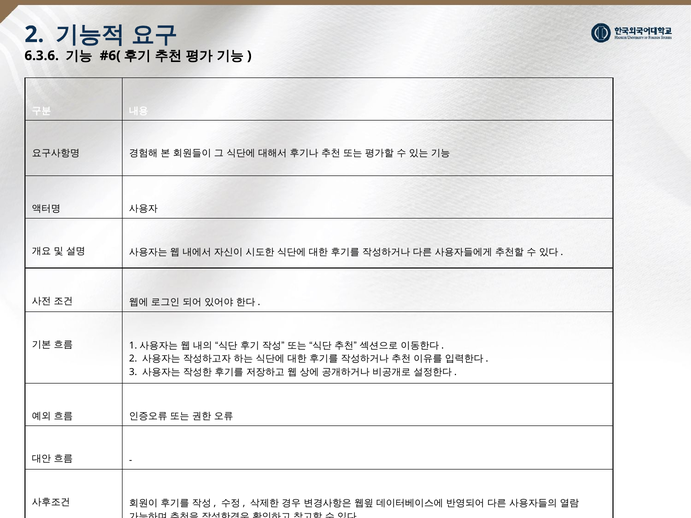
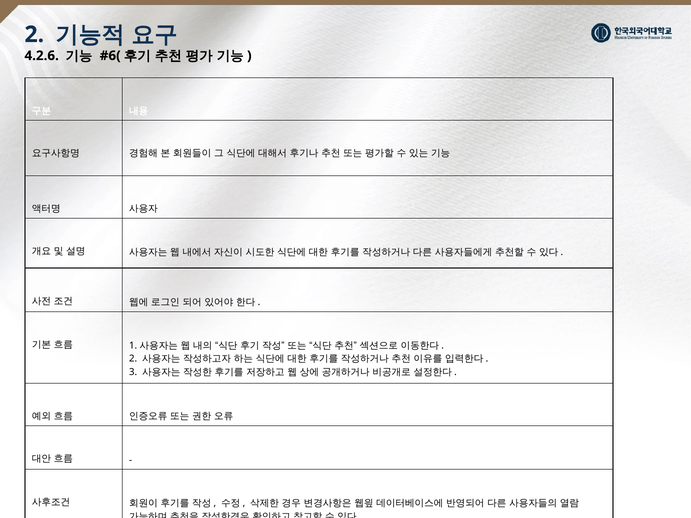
6.3.6: 6.3.6 -> 4.2.6 (42, 56)
